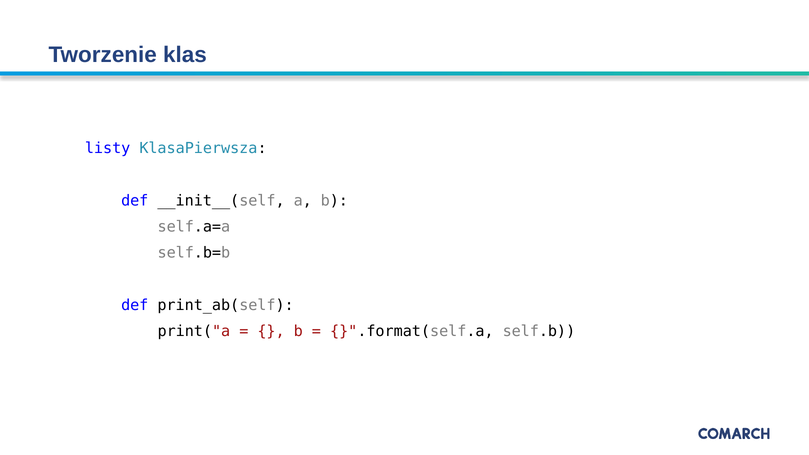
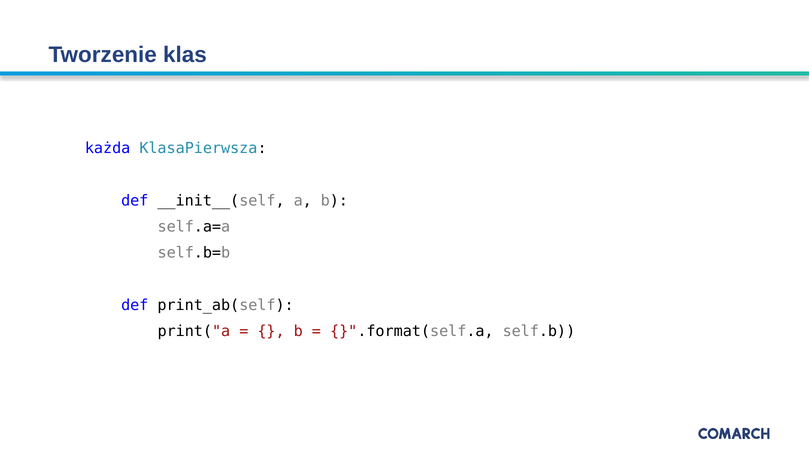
listy: listy -> każda (108, 148)
